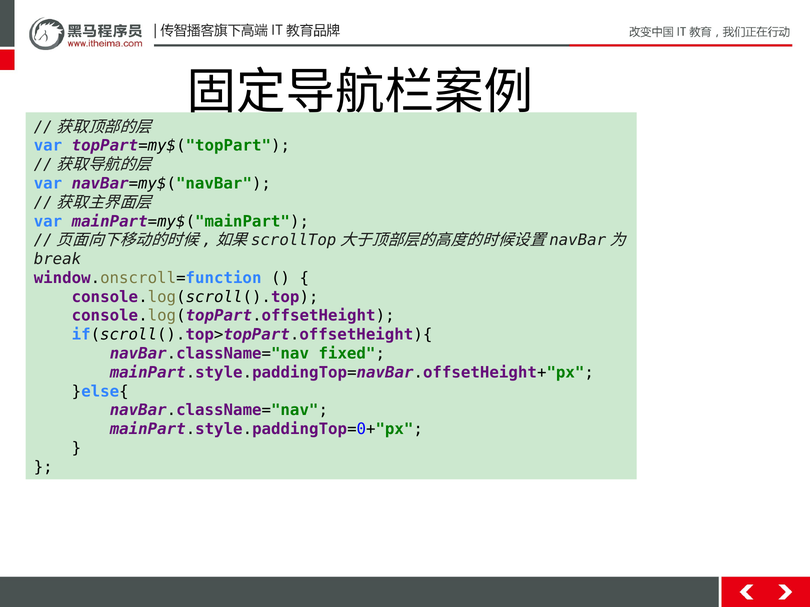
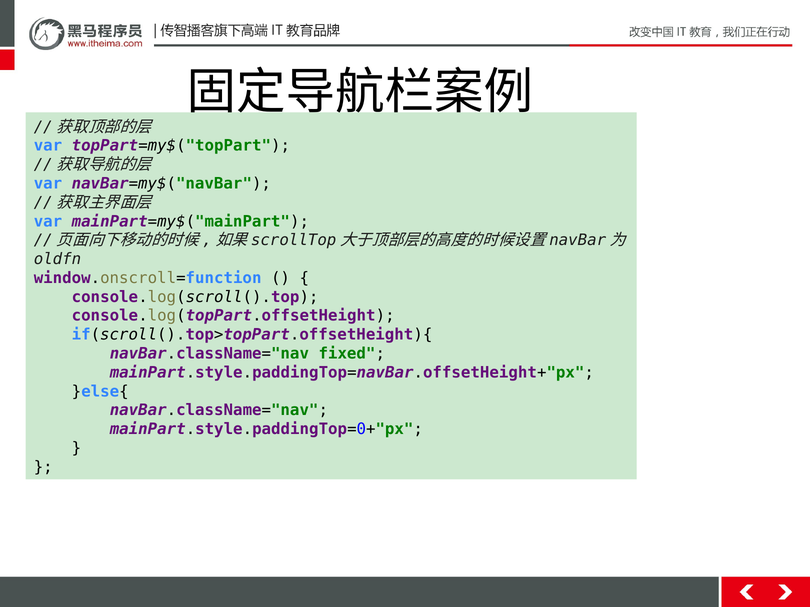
break: break -> oldfn (57, 259)
